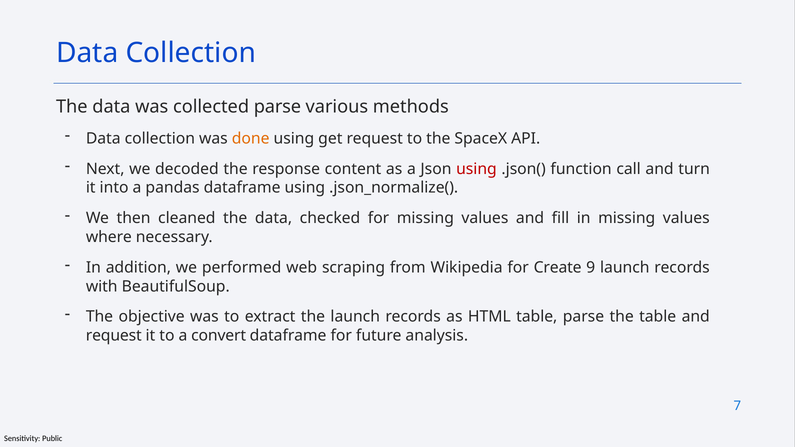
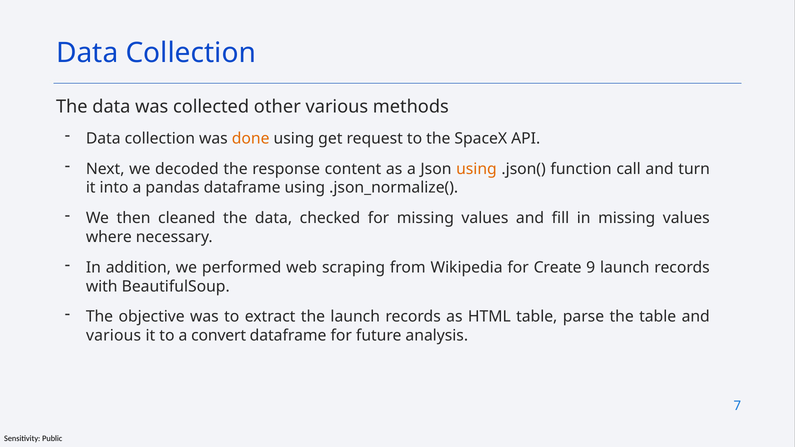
collected parse: parse -> other (277, 107)
using colour: red -> orange (476, 169)
request: request -> various (114, 336)
